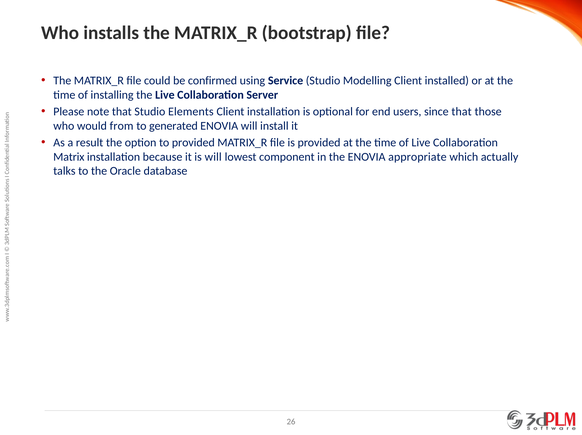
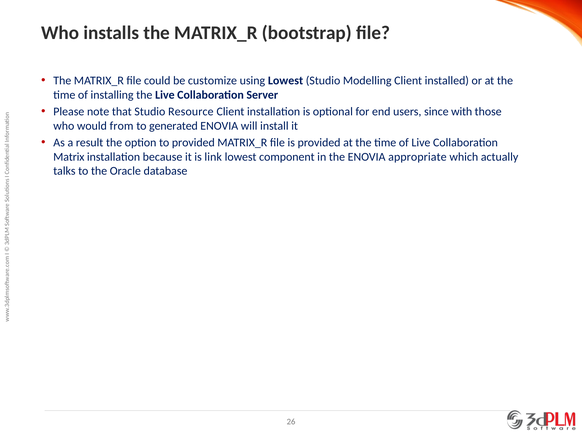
confirmed: confirmed -> customize (212, 81)
using Service: Service -> Lowest (286, 81)
Elements: Elements -> Resource (191, 112)
since that: that -> with (462, 112)
is will: will -> link (213, 157)
